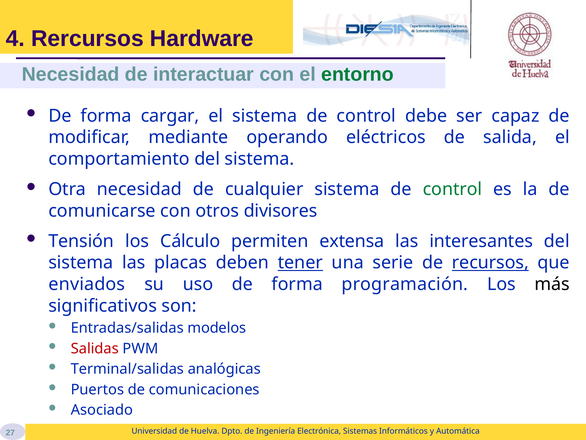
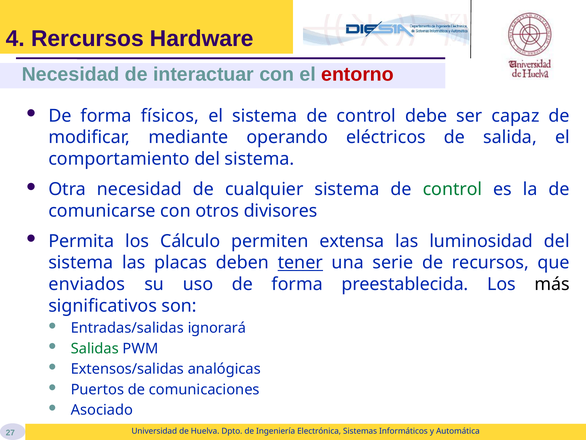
entorno colour: green -> red (357, 74)
cargar: cargar -> físicos (170, 116)
Tensión: Tensión -> Permita (81, 241)
interesantes: interesantes -> luminosidad (481, 241)
recursos underline: present -> none (490, 262)
programación: programación -> preestablecida (405, 284)
modelos: modelos -> ignorará (217, 328)
Salidas colour: red -> green (95, 348)
Terminal/salidas: Terminal/salidas -> Extensos/salidas (127, 369)
